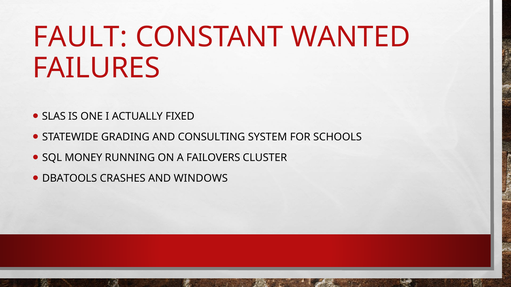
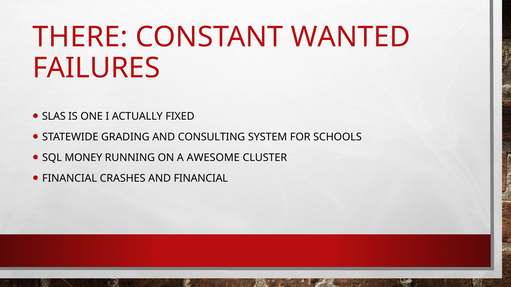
FAULT: FAULT -> THERE (80, 37)
FAILOVERS: FAILOVERS -> AWESOME (213, 158)
DBATOOLS: DBATOOLS -> FINANCIAL (70, 179)
AND WINDOWS: WINDOWS -> FINANCIAL (201, 179)
